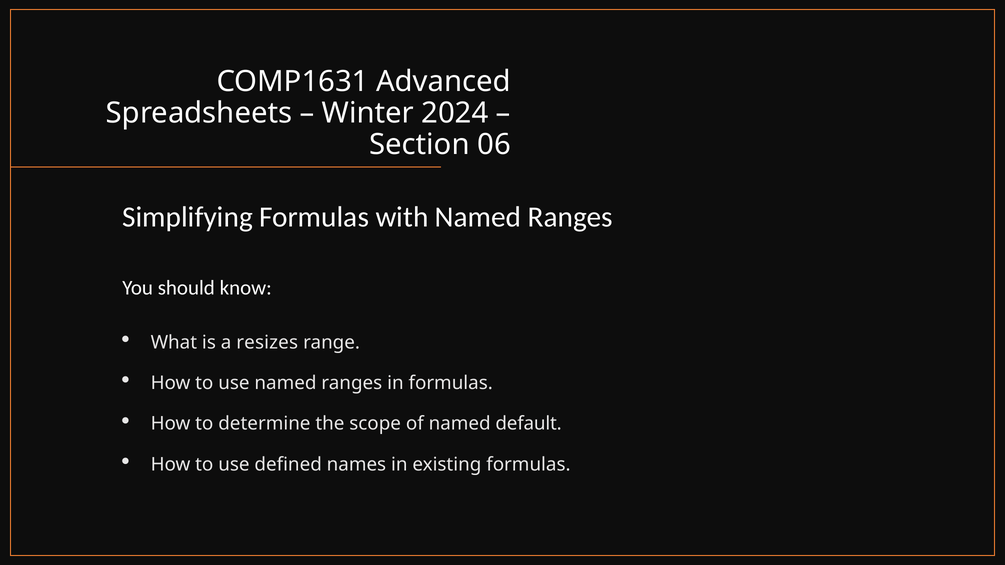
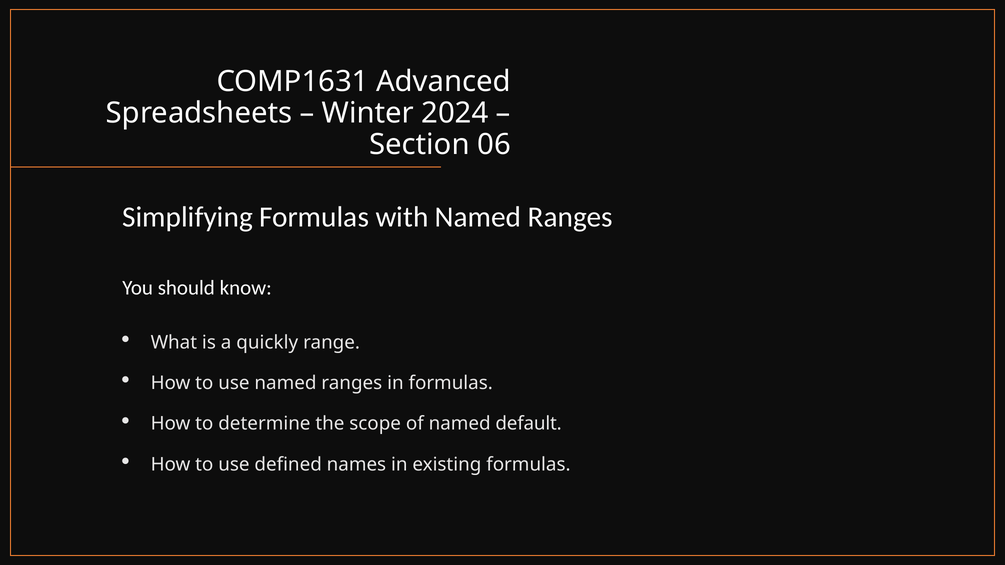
resizes: resizes -> quickly (267, 343)
